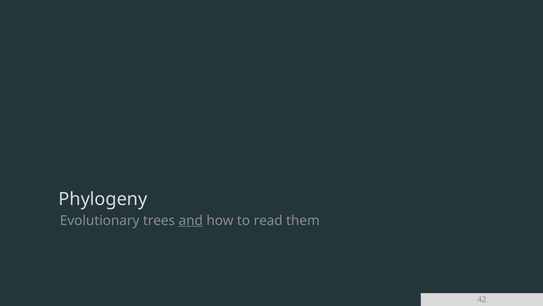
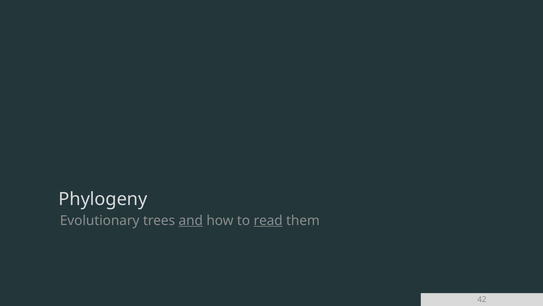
read underline: none -> present (268, 220)
